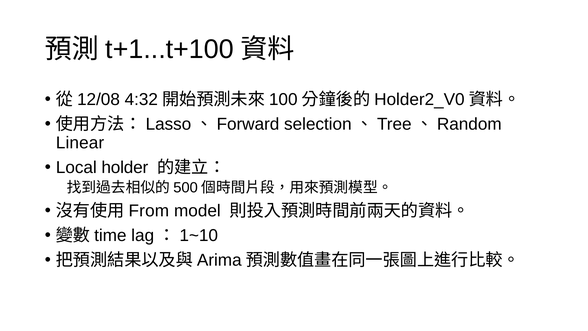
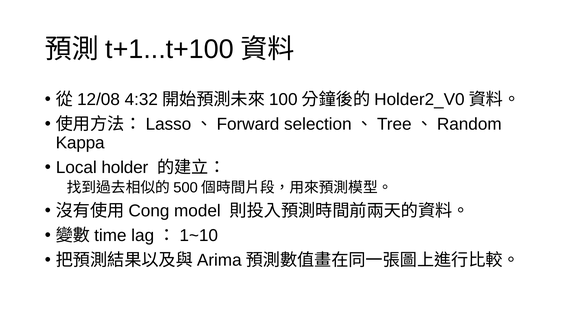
Linear: Linear -> Kappa (80, 143)
From: From -> Cong (149, 211)
